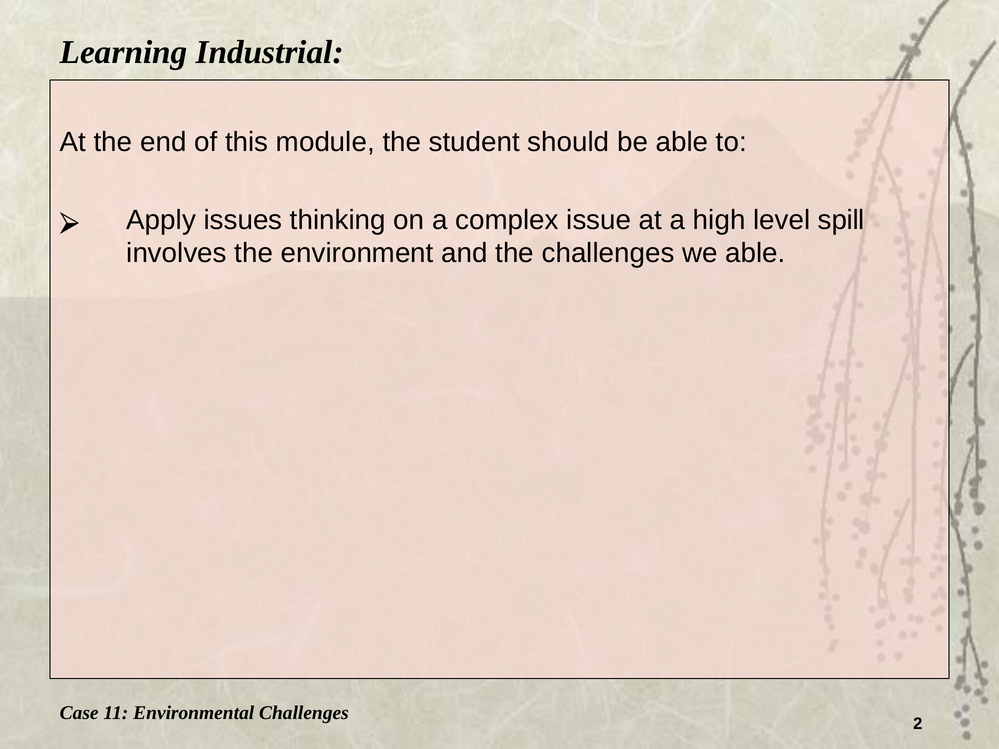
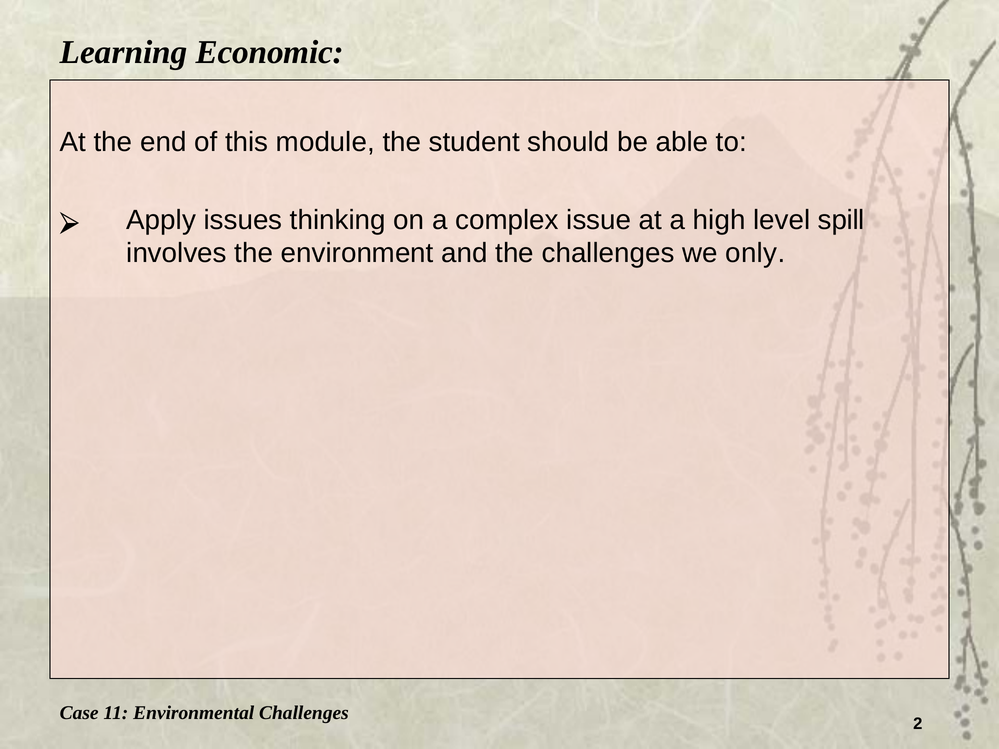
Industrial: Industrial -> Economic (270, 52)
we able: able -> only (755, 253)
